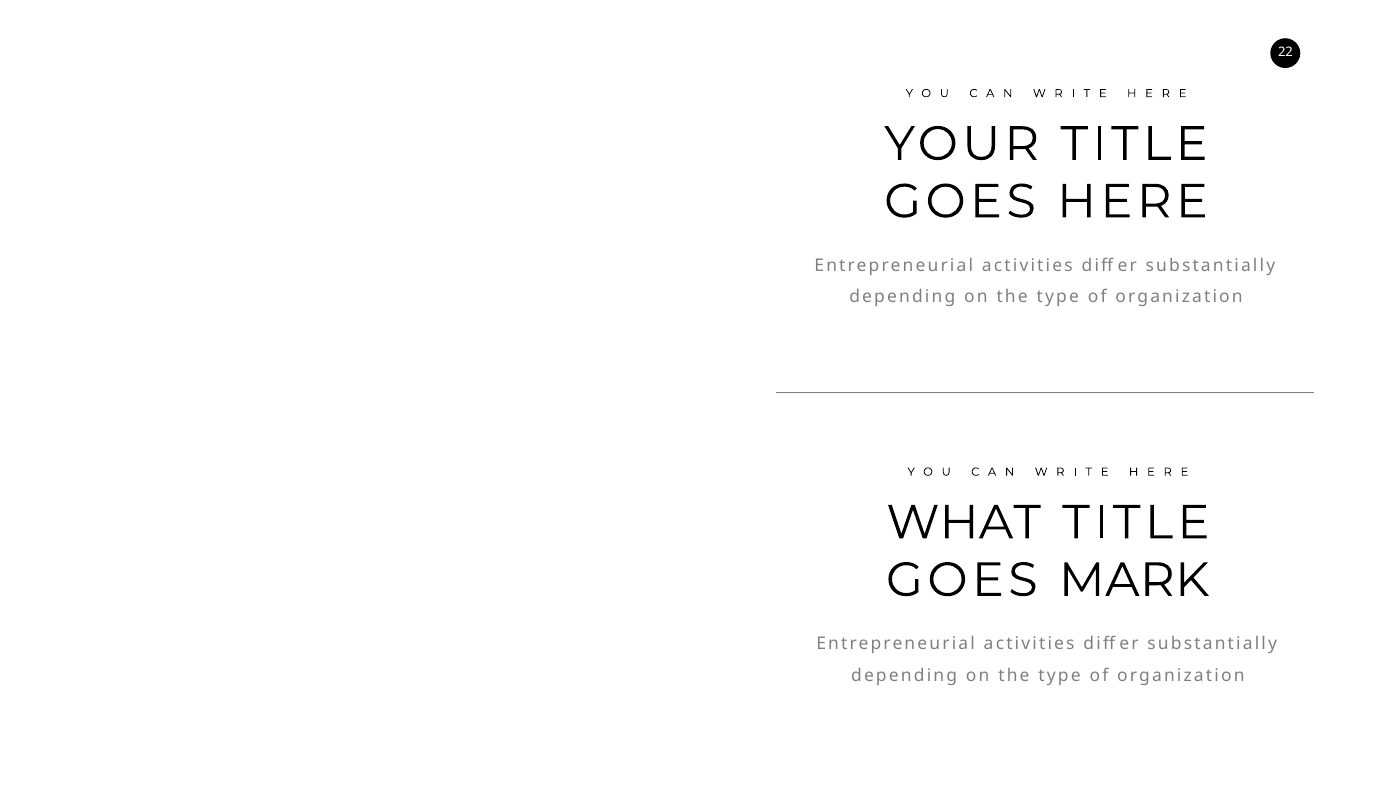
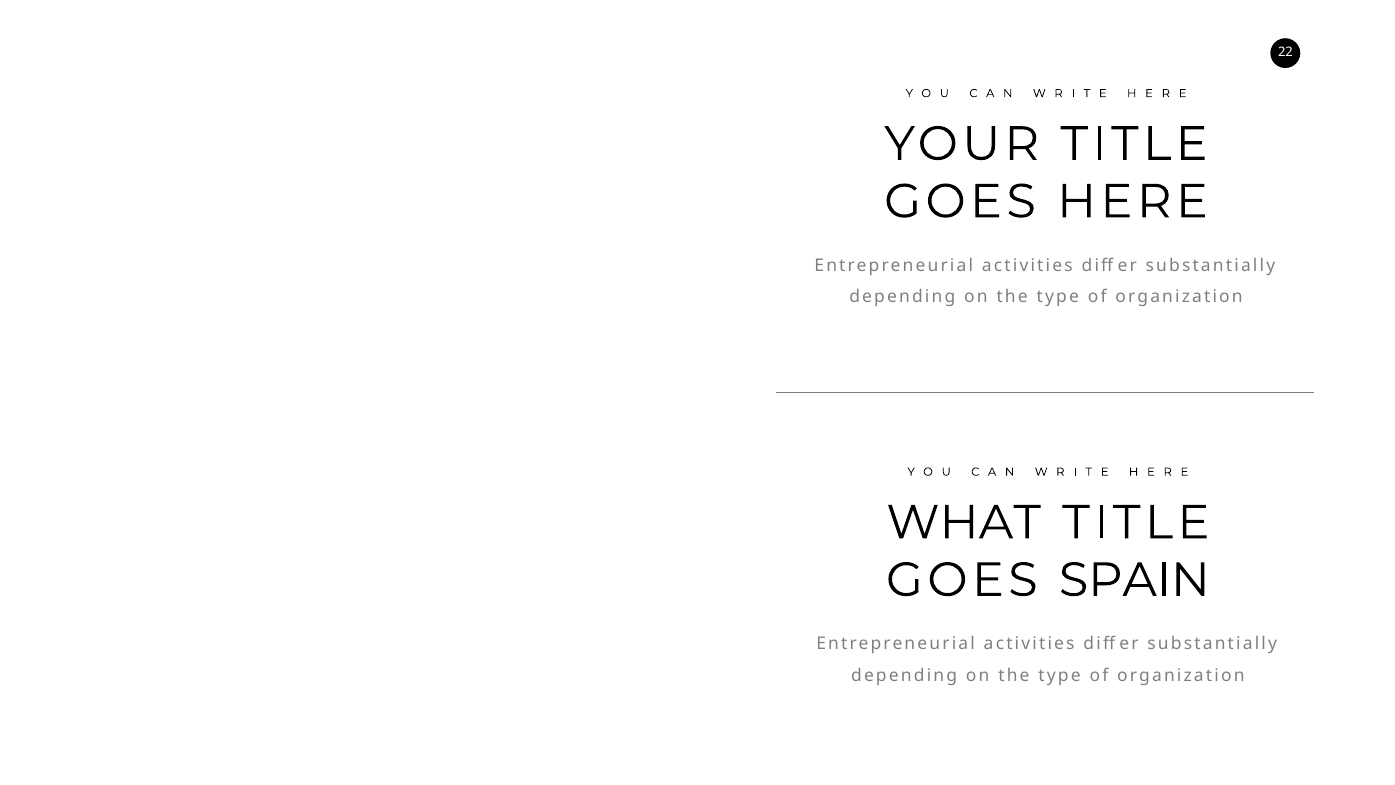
MARK: MARK -> SPAIN (1134, 580)
